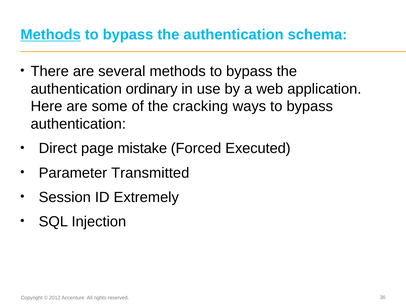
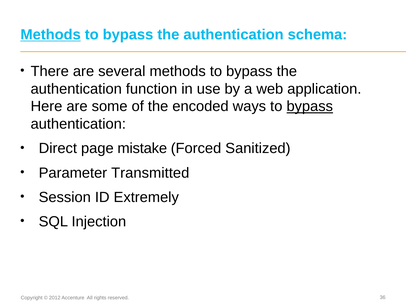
ordinary: ordinary -> function (152, 89)
cracking: cracking -> encoded (201, 106)
bypass underline: none -> present (310, 106)
Executed: Executed -> Sanitized (258, 148)
